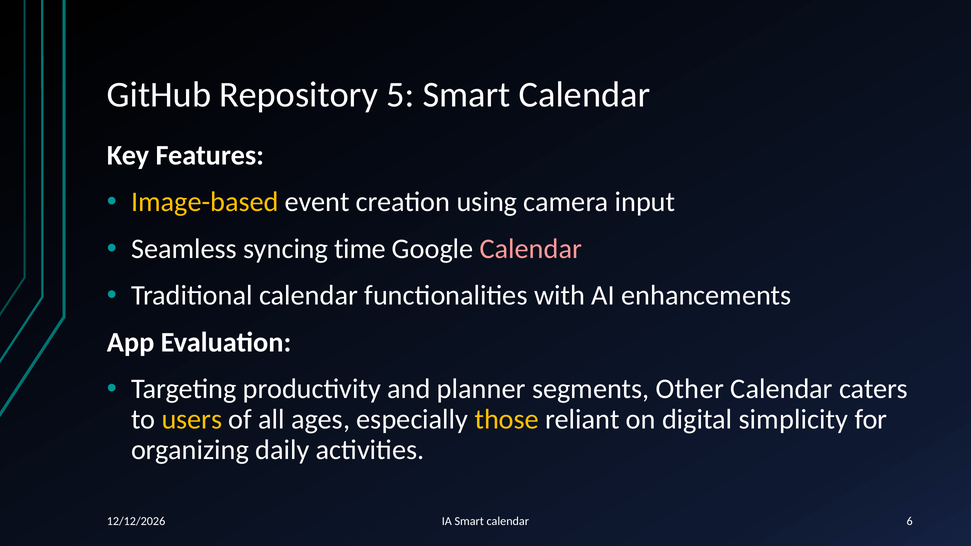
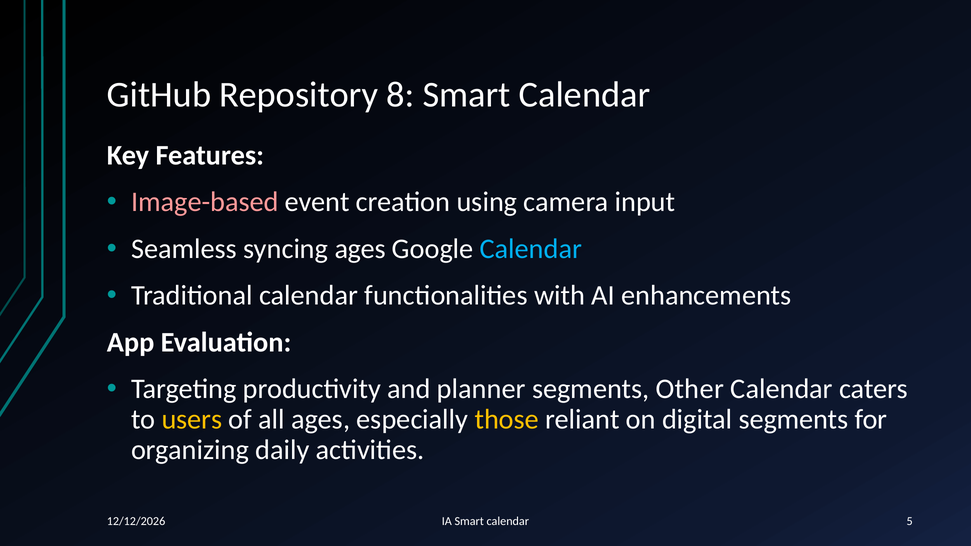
5: 5 -> 8 (400, 95)
Image-based colour: yellow -> pink (205, 202)
syncing time: time -> ages (360, 249)
Calendar colour: pink -> light blue (531, 249)
digital simplicity: simplicity -> segments (794, 420)
6: 6 -> 5 (910, 522)
